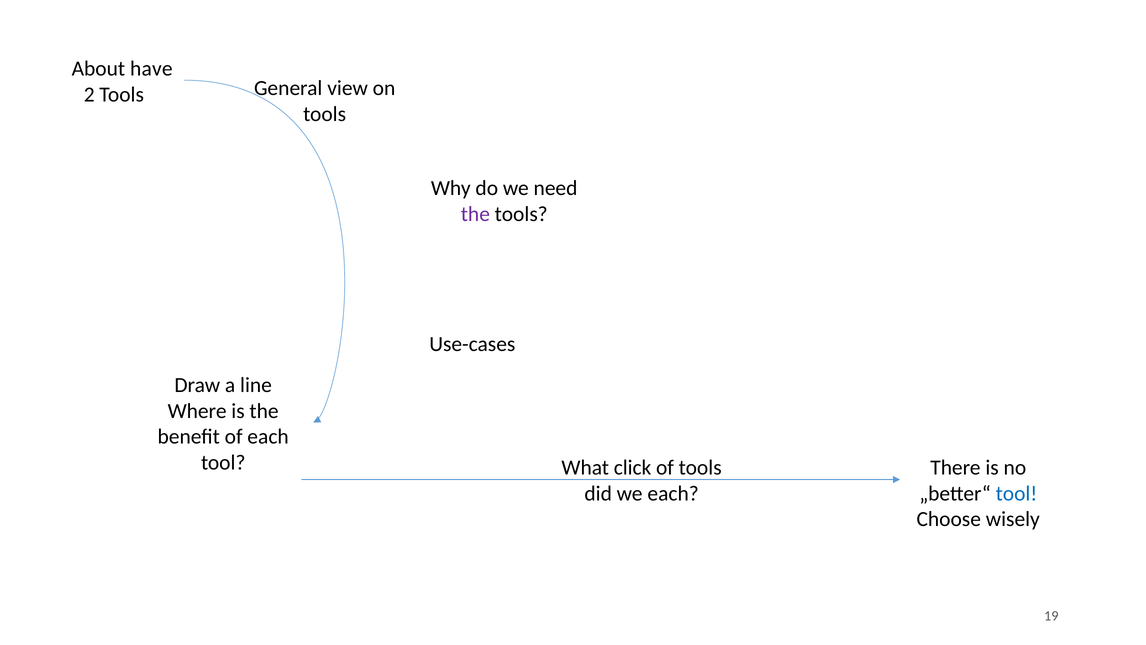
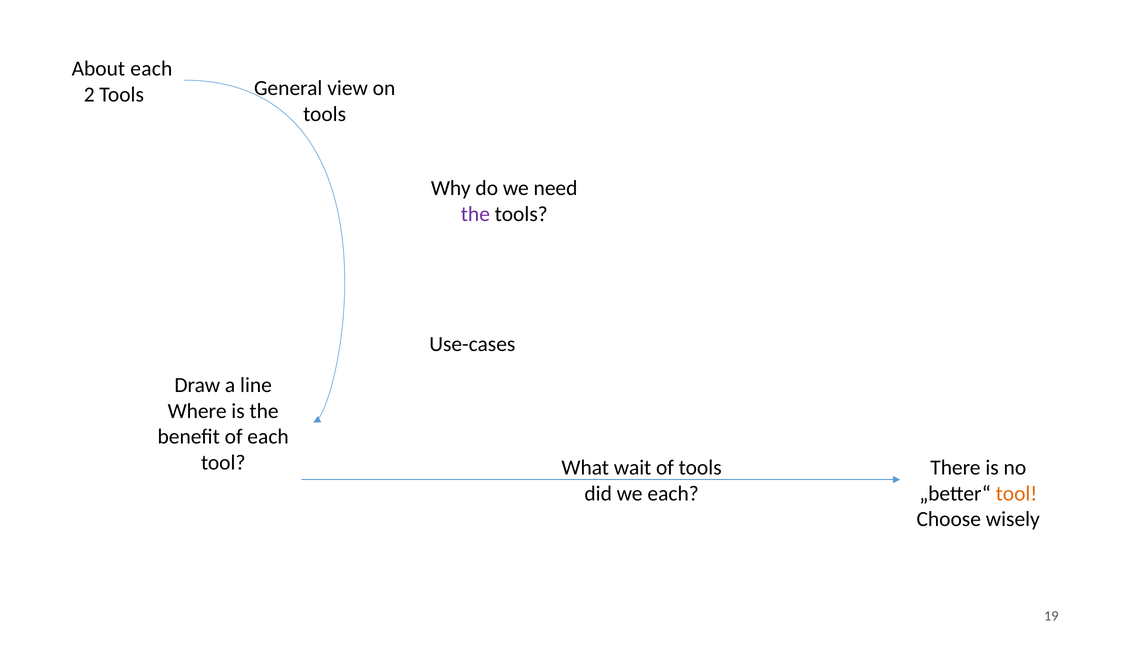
About have: have -> each (151, 69)
click: click -> wait (633, 467)
tool colour: blue -> orange (1017, 493)
